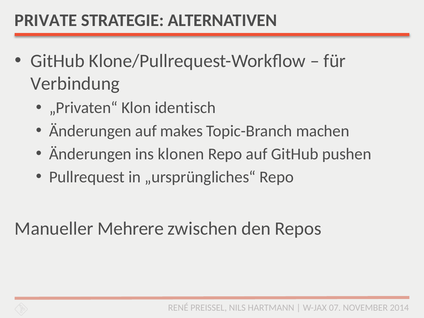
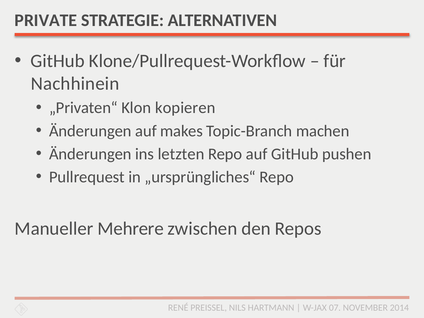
Verbindung: Verbindung -> Nachhinein (75, 84)
identisch: identisch -> kopieren (185, 108)
klonen: klonen -> letzten (181, 154)
